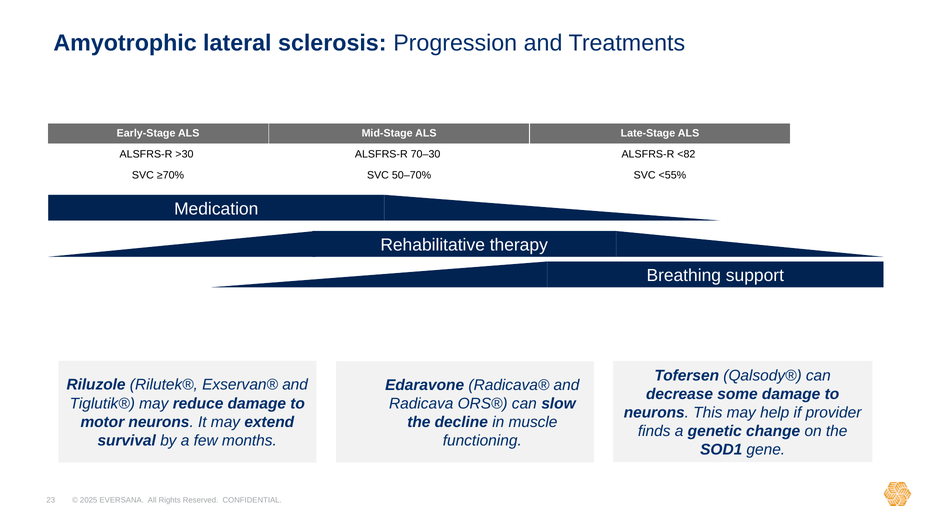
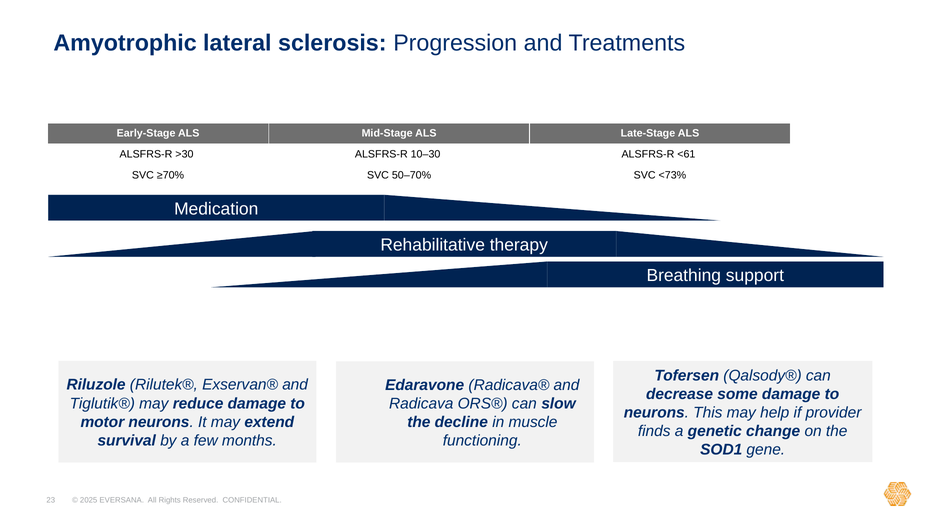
70–30: 70–30 -> 10–30 (426, 154)
<82: <82 -> <61 (686, 154)
<55%: <55% -> <73% (672, 175)
